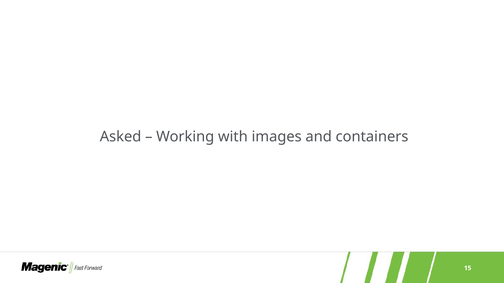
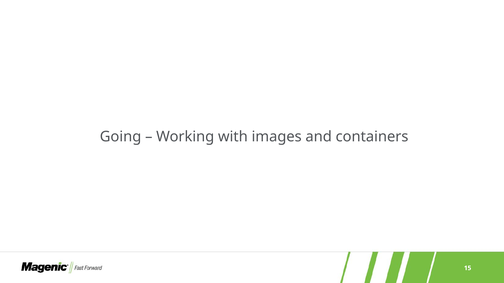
Asked: Asked -> Going (121, 137)
